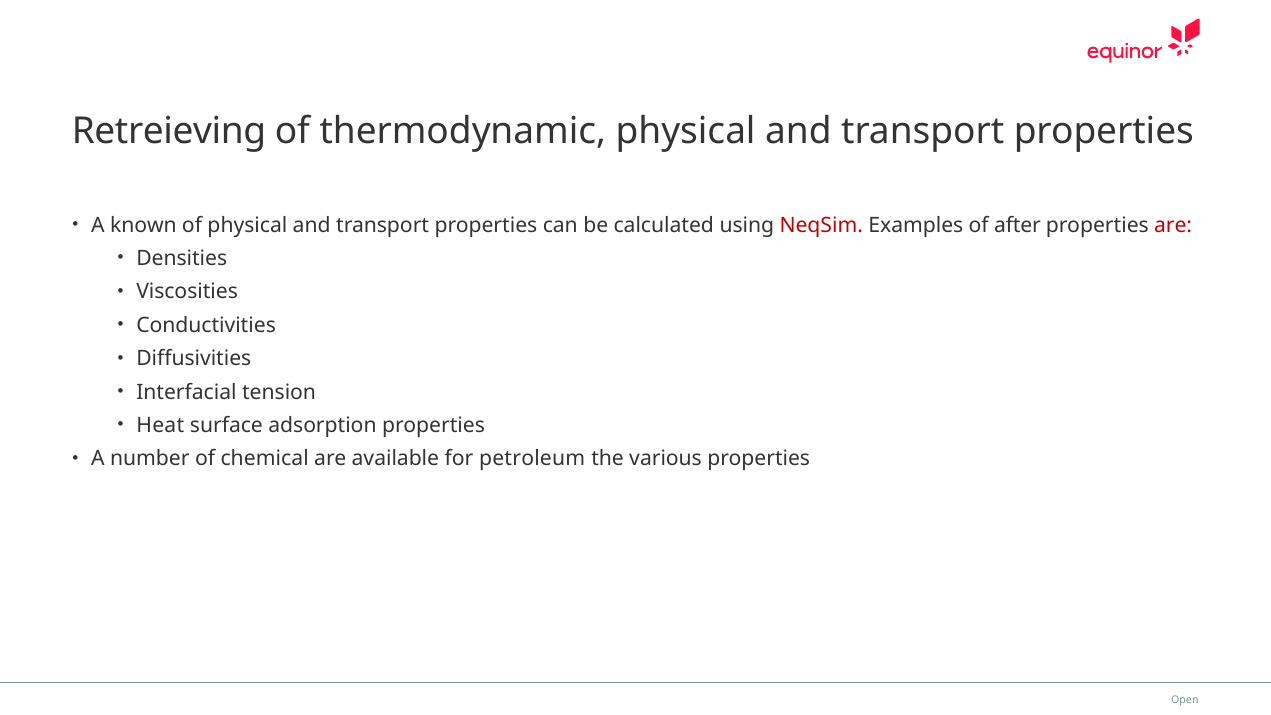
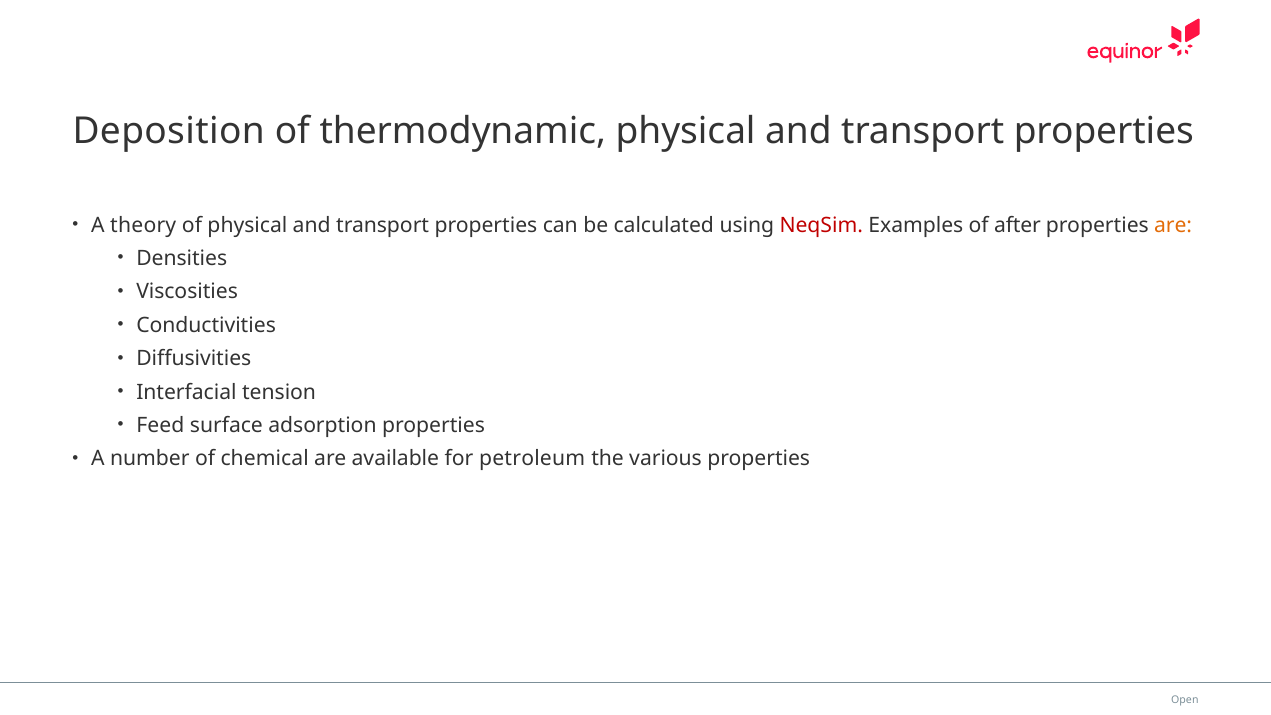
Retreieving: Retreieving -> Deposition (169, 131)
known: known -> theory (143, 225)
are colour: red -> orange (1173, 225)
Heat: Heat -> Feed (160, 425)
